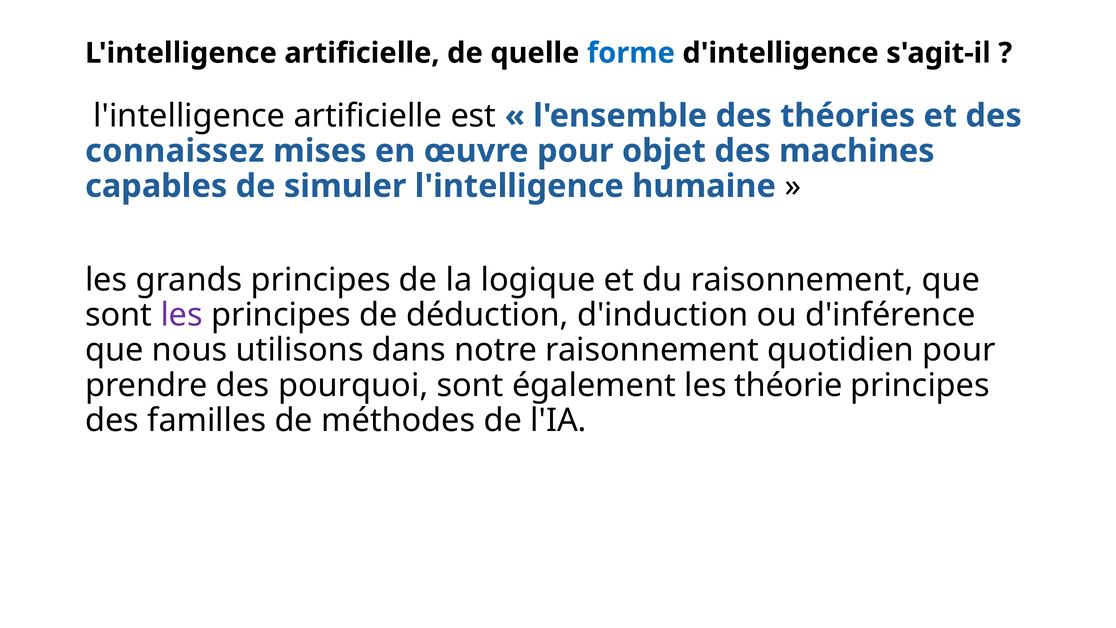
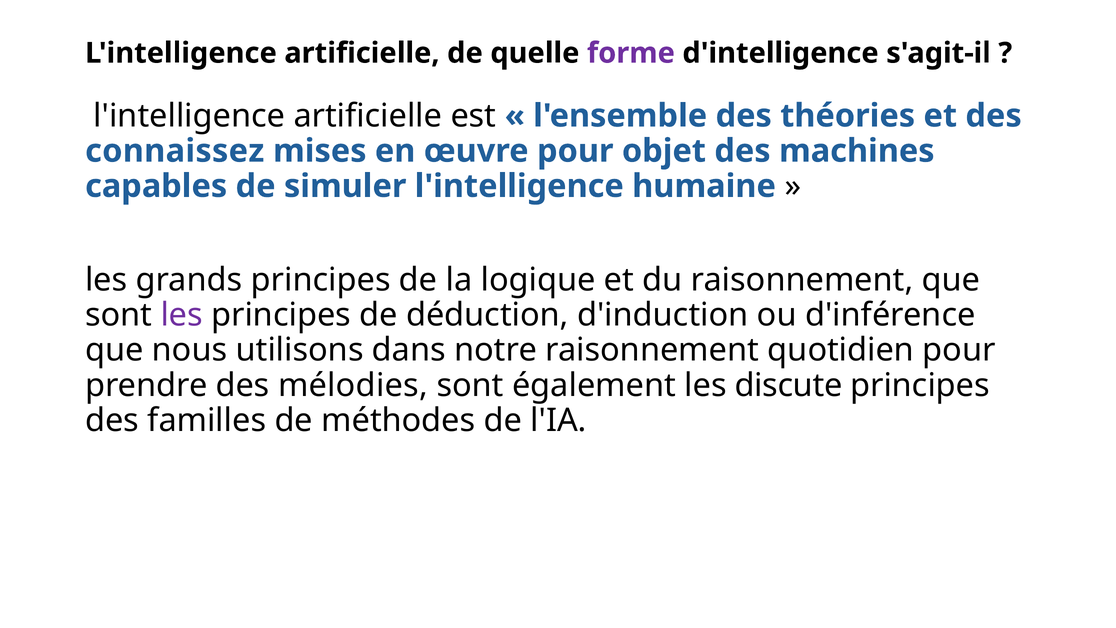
forme colour: blue -> purple (631, 53)
pourquoi: pourquoi -> mélodies (353, 385)
théorie: théorie -> discute (789, 385)
